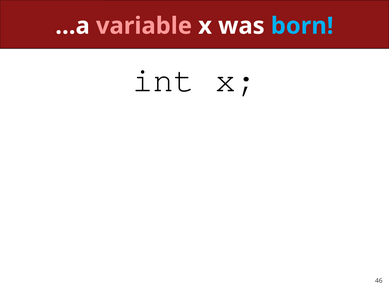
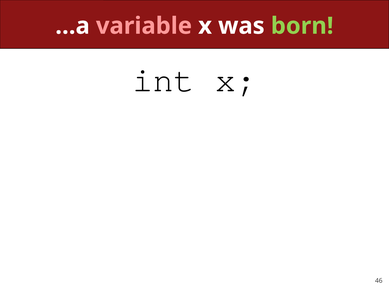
born colour: light blue -> light green (302, 26)
